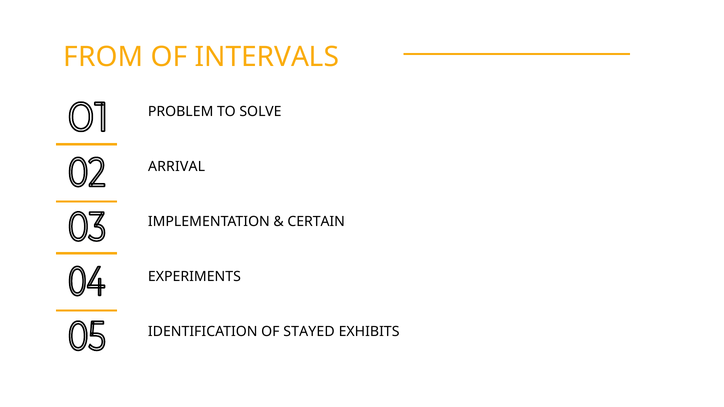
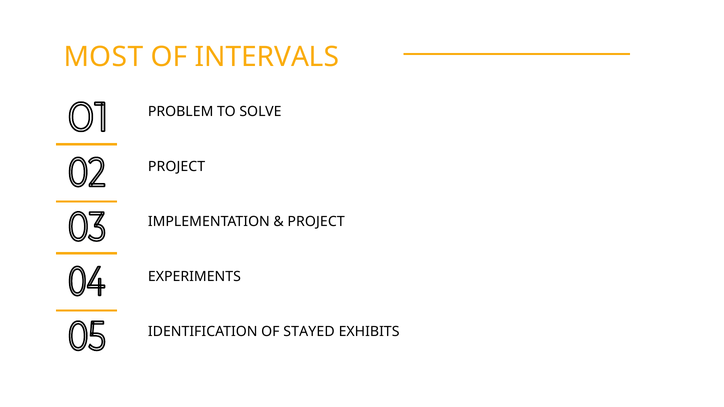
FROM: FROM -> MOST (103, 57)
ARRIVAL: ARRIVAL -> PROJECT (177, 167)
CERTAIN: CERTAIN -> PROJECT (316, 222)
